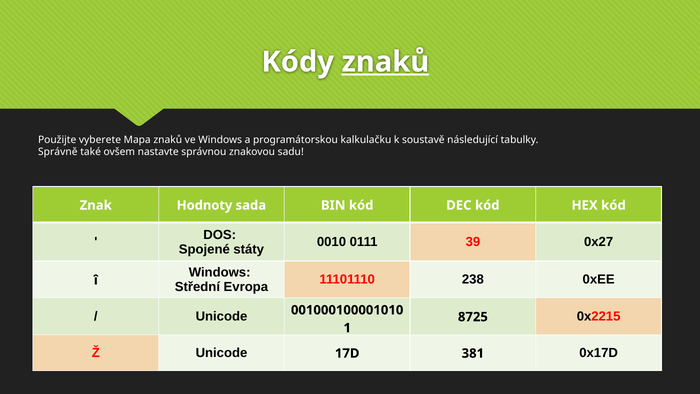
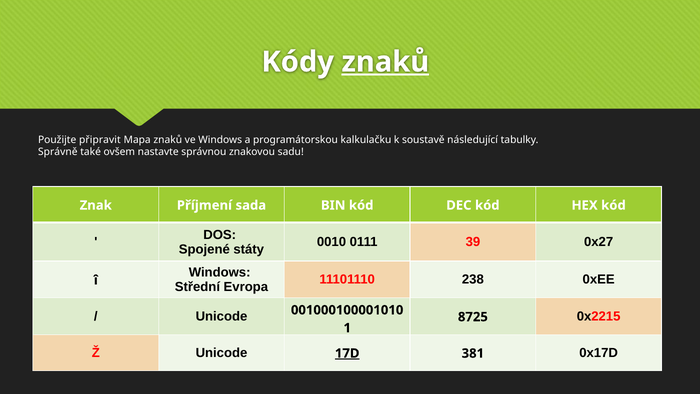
vyberete: vyberete -> připravit (100, 140)
Hodnoty: Hodnoty -> Příjmení (204, 205)
17D underline: none -> present (347, 353)
